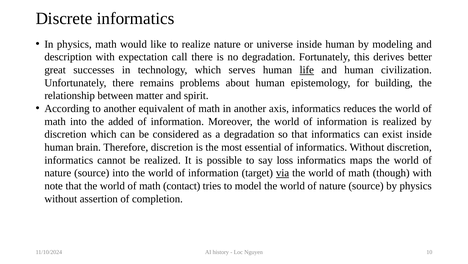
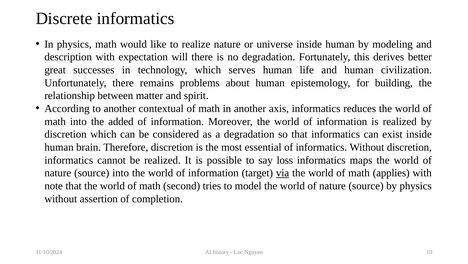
call: call -> will (180, 57)
life underline: present -> none (307, 70)
equivalent: equivalent -> contextual (161, 108)
though: though -> applies (391, 173)
contact: contact -> second (182, 185)
